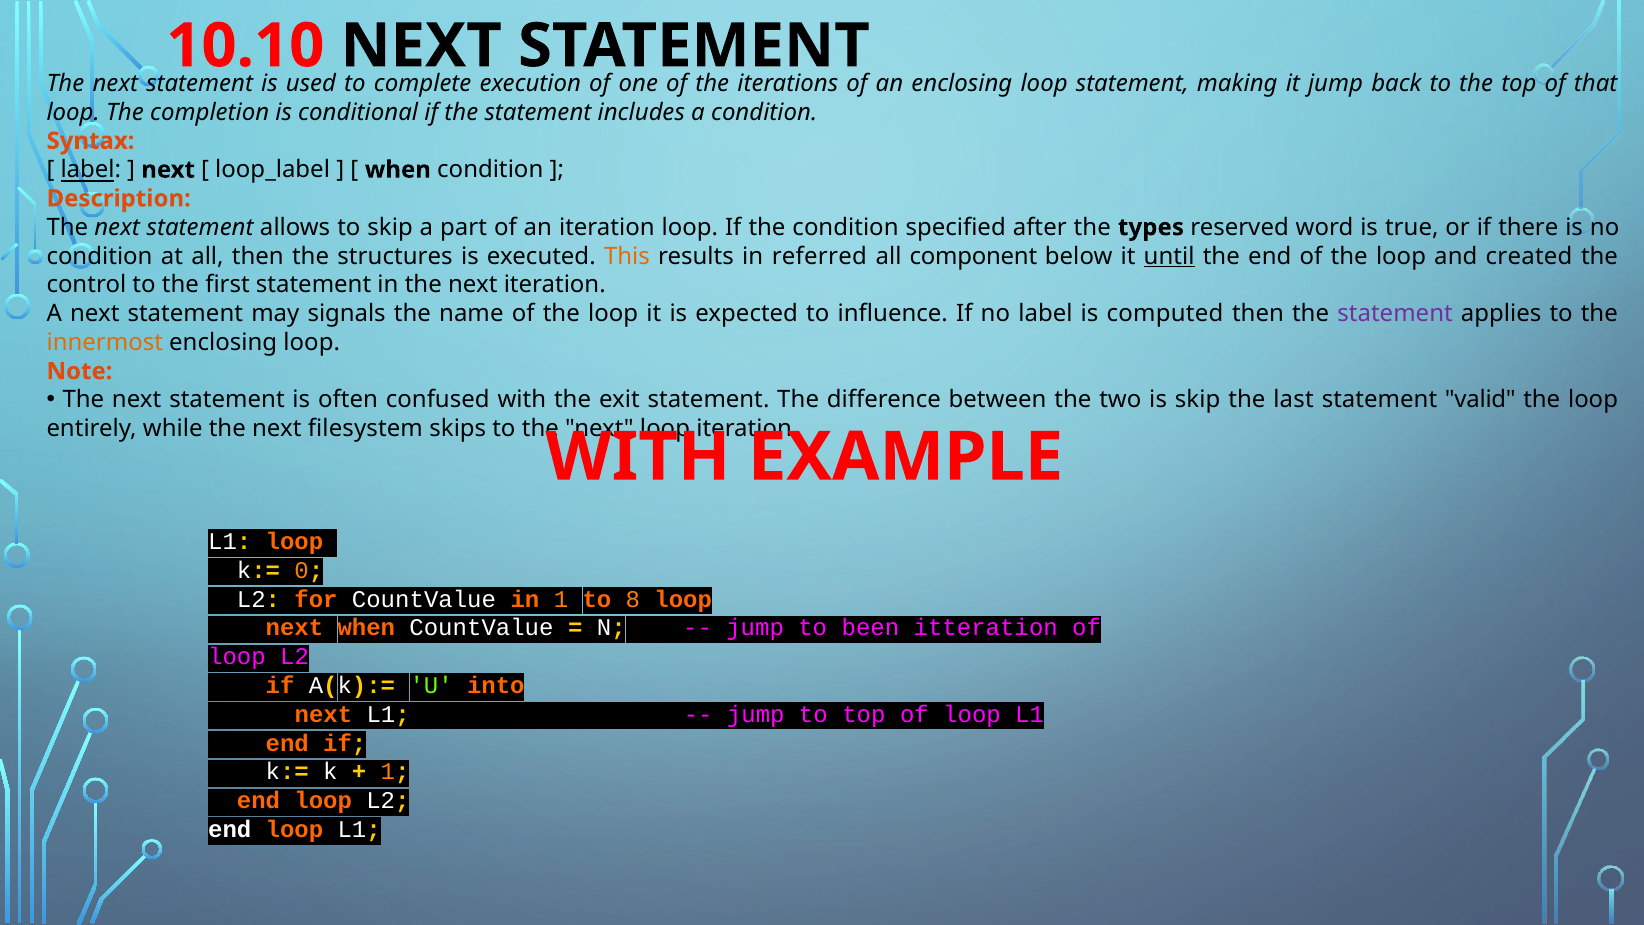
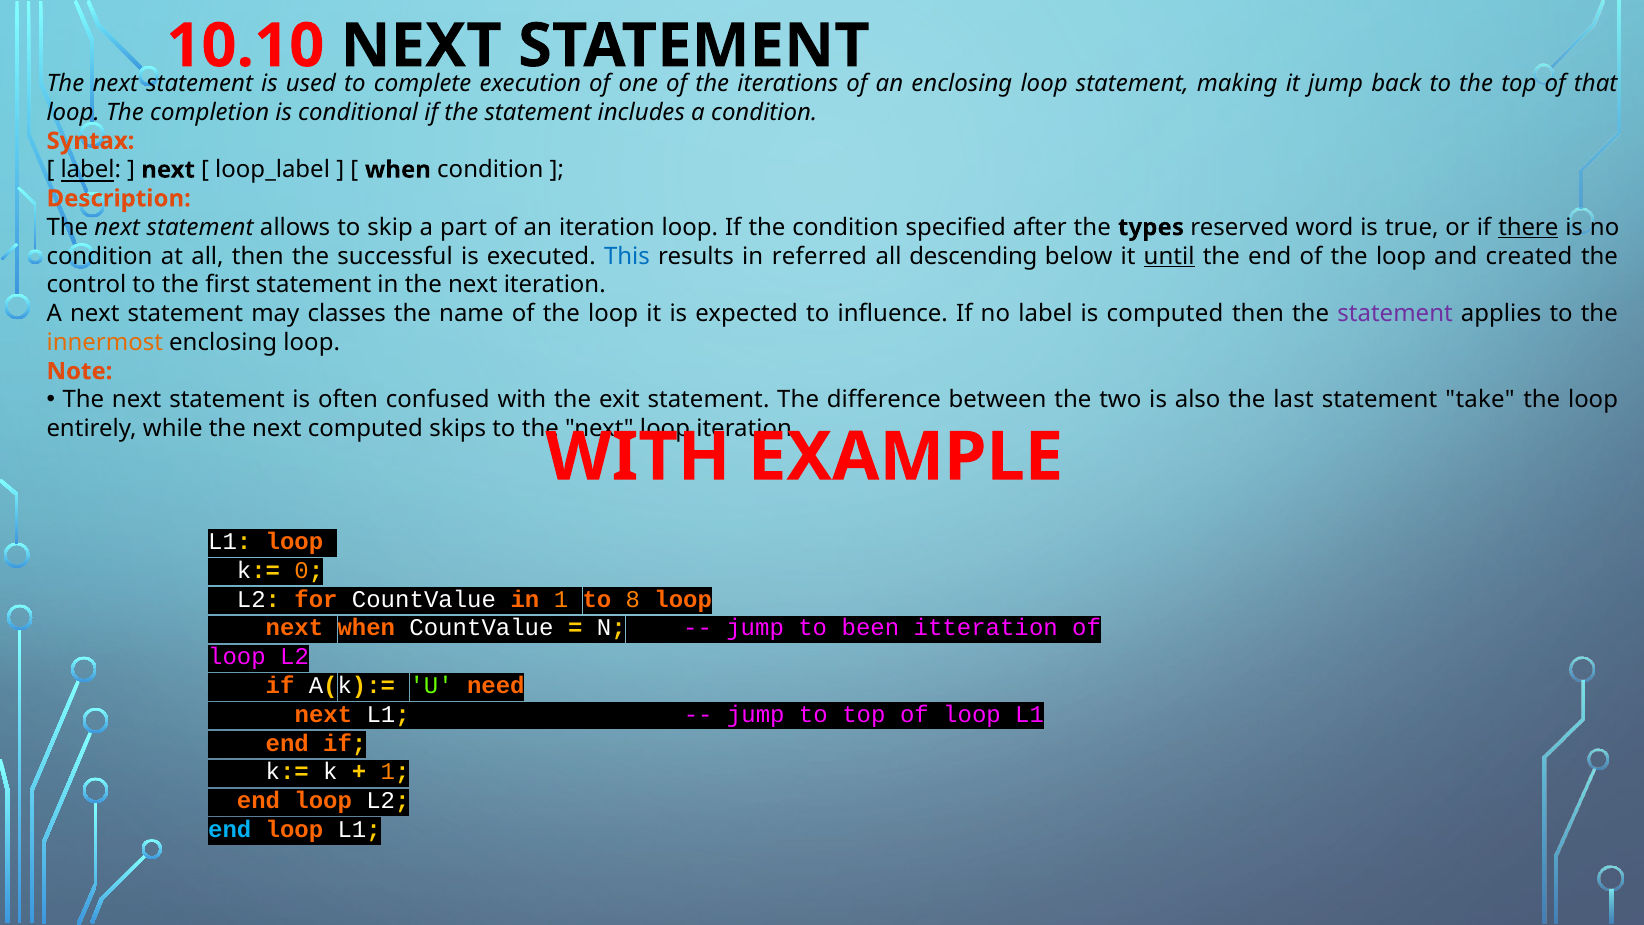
there underline: none -> present (1528, 227)
structures: structures -> successful (395, 256)
This colour: orange -> blue (627, 256)
component: component -> descending (973, 256)
signals: signals -> classes (347, 314)
is skip: skip -> also (1198, 400)
valid: valid -> take (1480, 400)
next filesystem: filesystem -> computed (365, 429)
into: into -> need (496, 685)
end colour: white -> light blue (230, 829)
